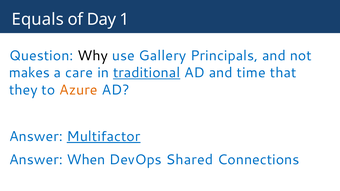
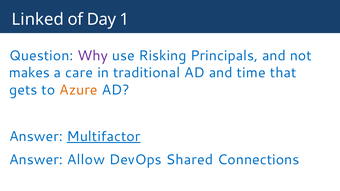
Equals: Equals -> Linked (38, 19)
Why colour: black -> purple (93, 56)
Gallery: Gallery -> Risking (163, 56)
traditional underline: present -> none (147, 73)
they: they -> gets (23, 90)
When: When -> Allow (86, 160)
